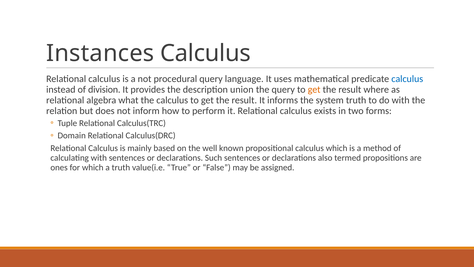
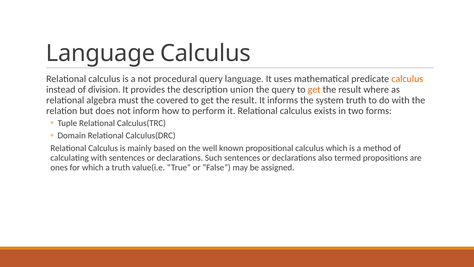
Instances: Instances -> Language (100, 53)
calculus colour: blue -> orange (407, 79)
what: what -> must (128, 100)
the calculus: calculus -> covered (172, 100)
